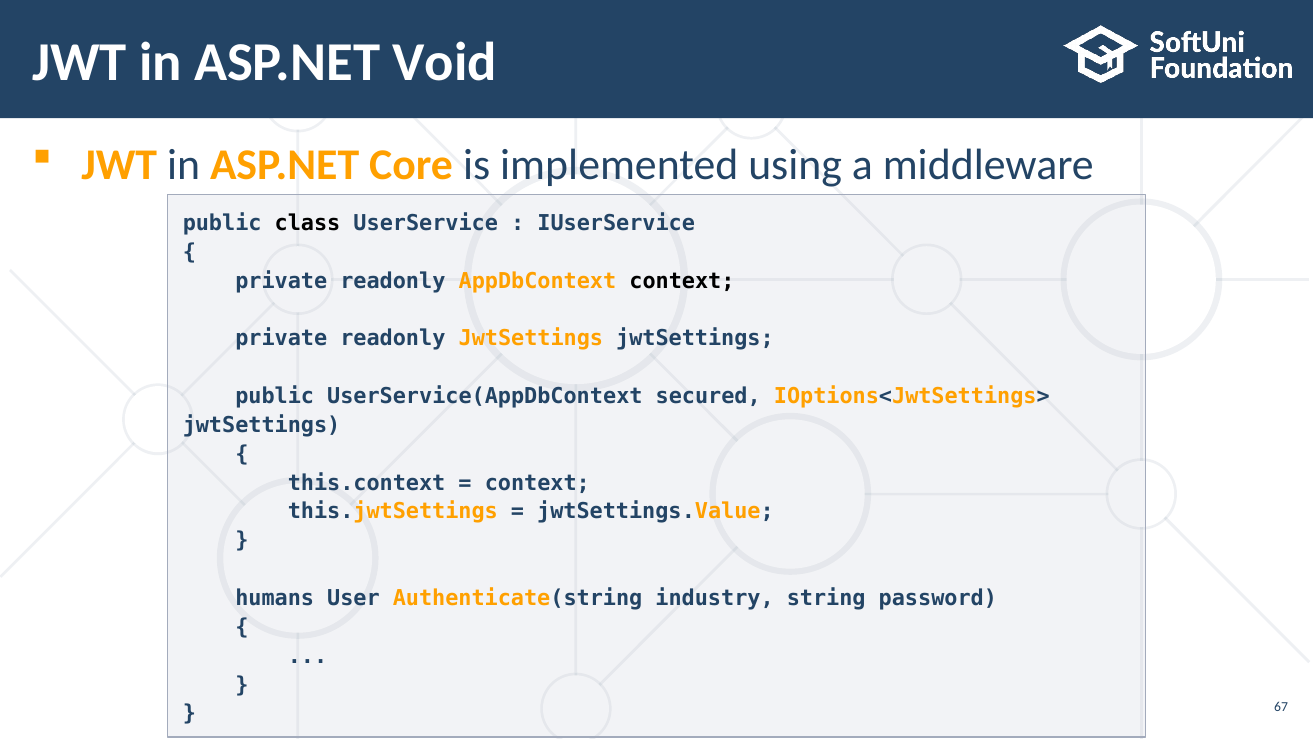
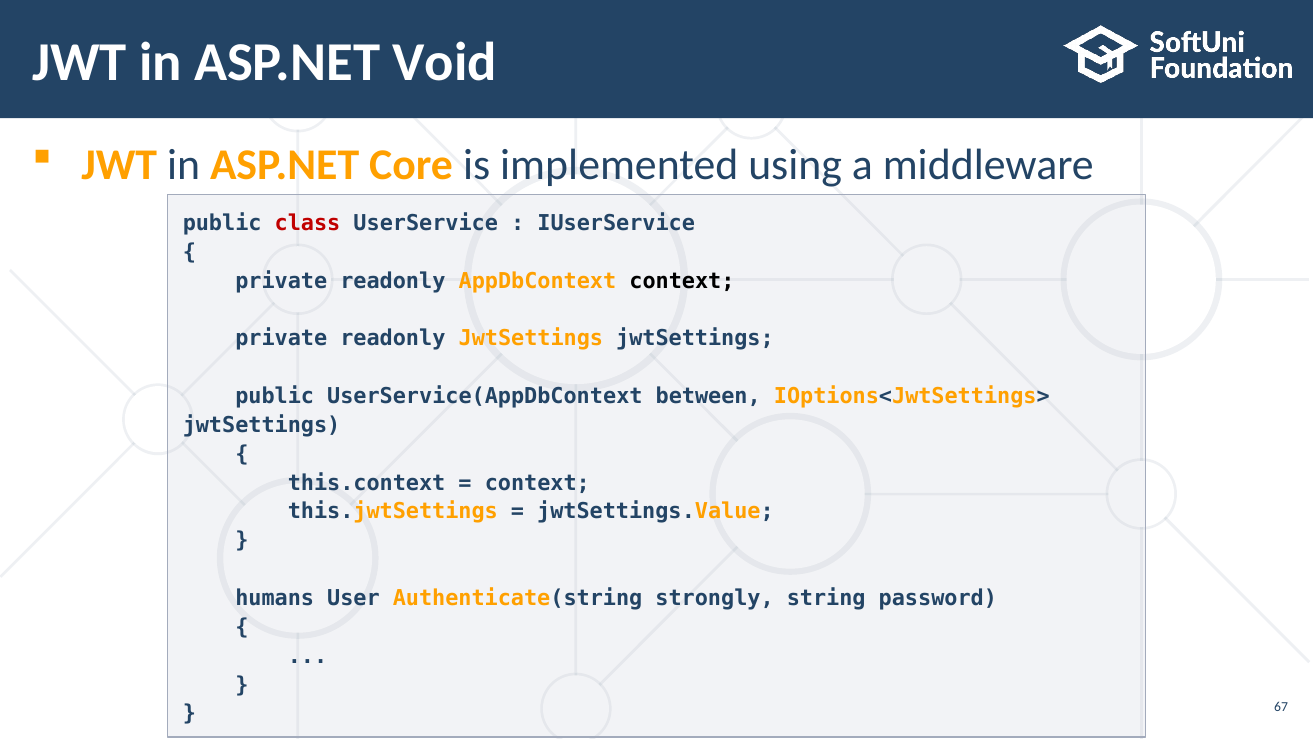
class colour: black -> red (307, 223)
secured: secured -> between (708, 396)
industry: industry -> strongly (715, 598)
